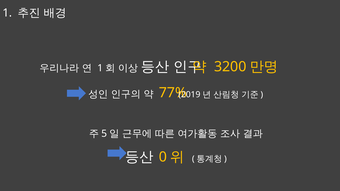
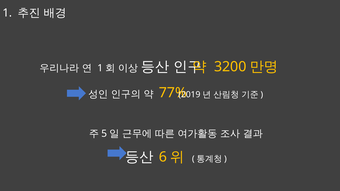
0: 0 -> 6 (163, 157)
